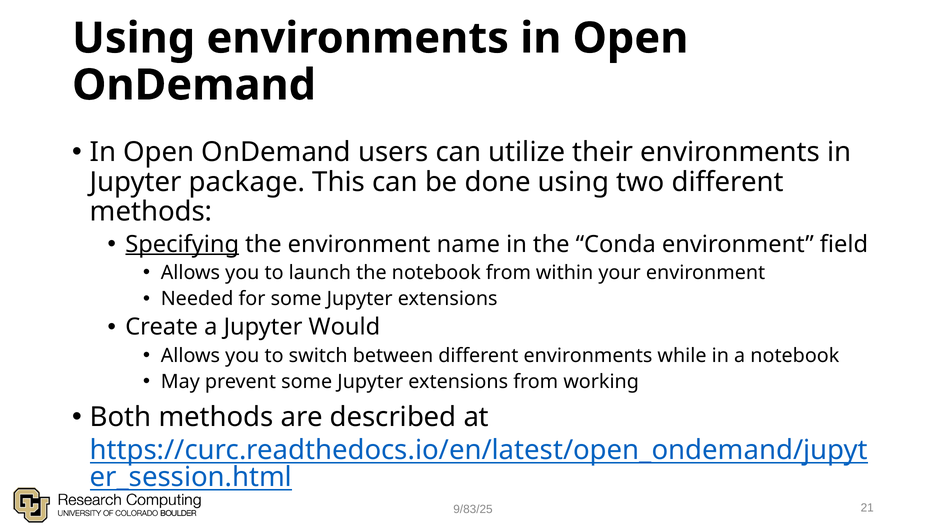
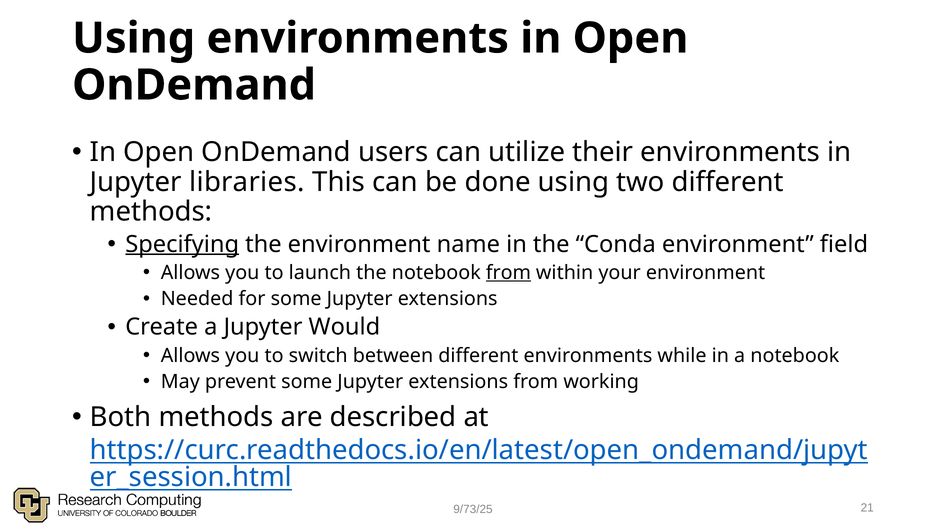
package: package -> libraries (247, 182)
from underline: none -> present (508, 273)
9/83/25: 9/83/25 -> 9/73/25 (473, 509)
